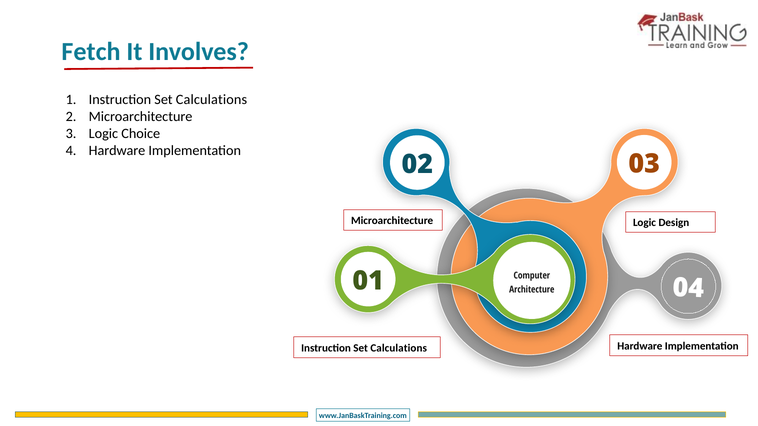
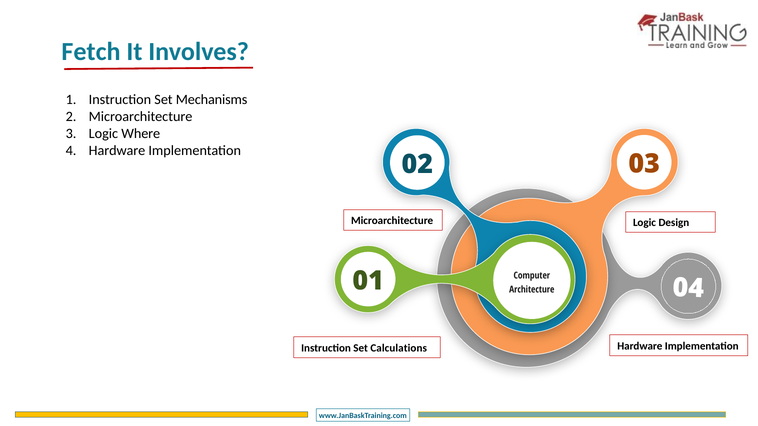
Calculations: Calculations -> Mechanisms (212, 100)
Choice: Choice -> Where (141, 134)
